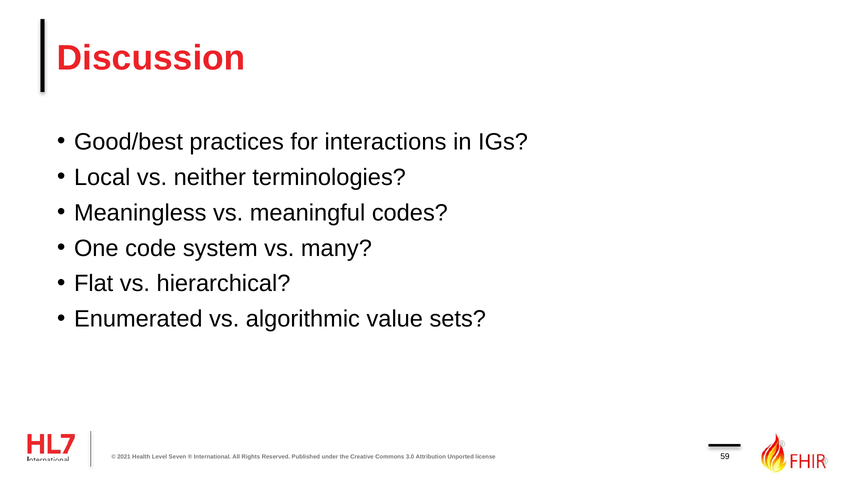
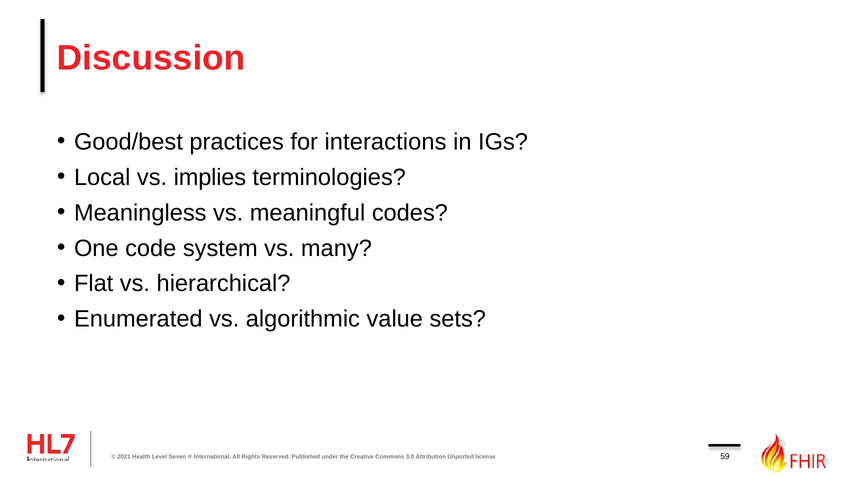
neither: neither -> implies (210, 177)
